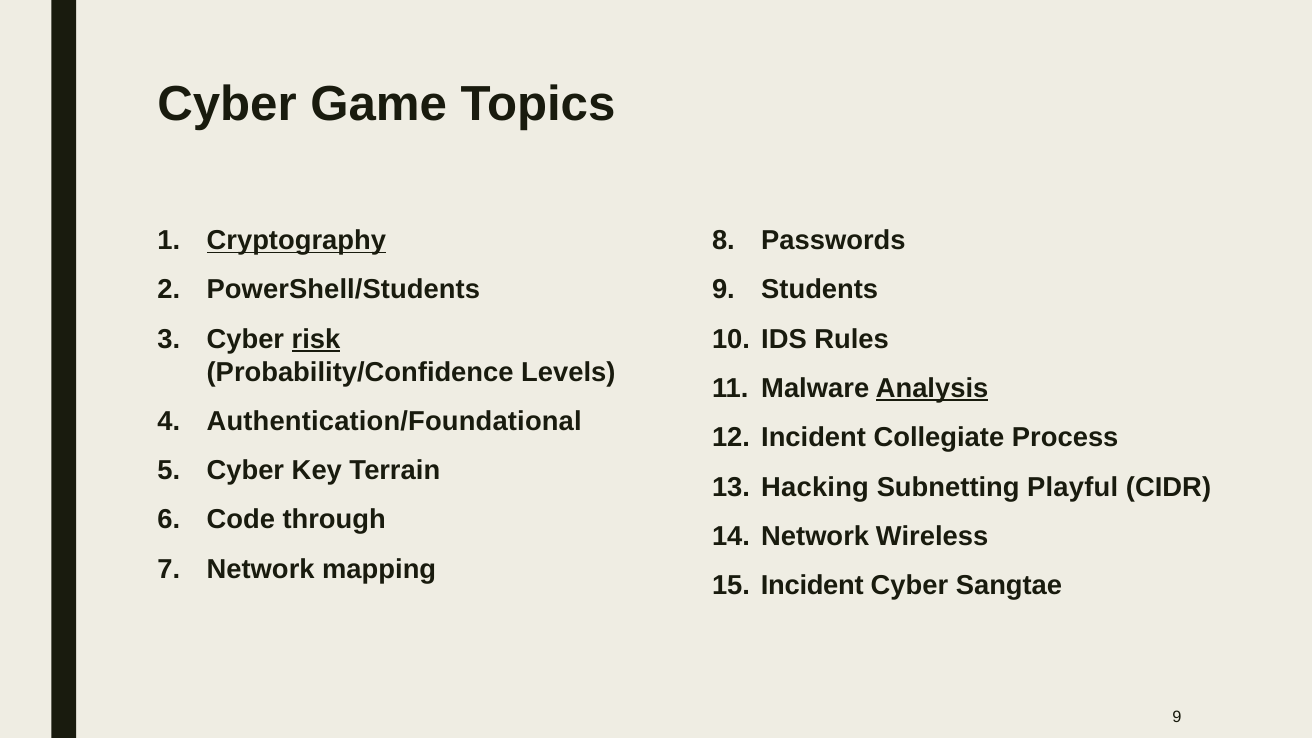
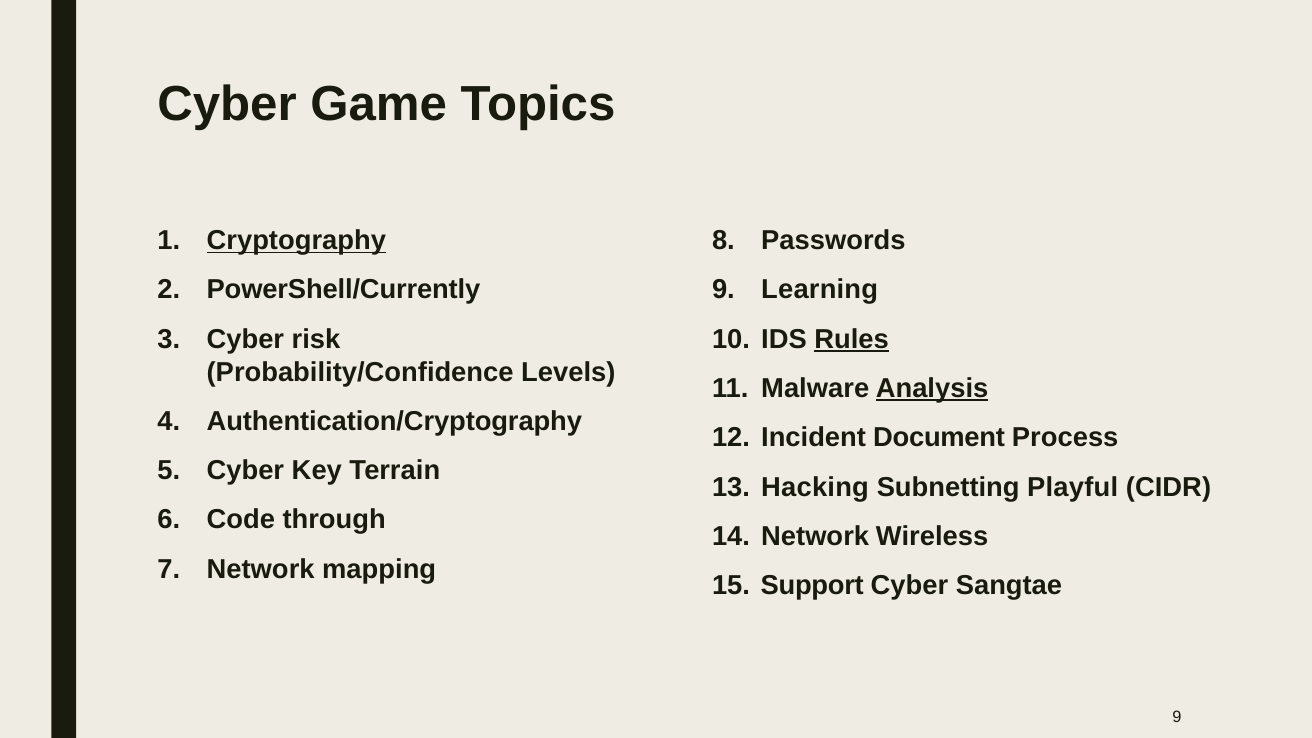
PowerShell/Students: PowerShell/Students -> PowerShell/Currently (344, 290)
Students: Students -> Learning (820, 290)
risk underline: present -> none (316, 339)
Rules underline: none -> present (852, 339)
Authentication/Foundational: Authentication/Foundational -> Authentication/Cryptography (394, 421)
Collegiate: Collegiate -> Document (939, 438)
Incident: Incident -> Support (812, 586)
